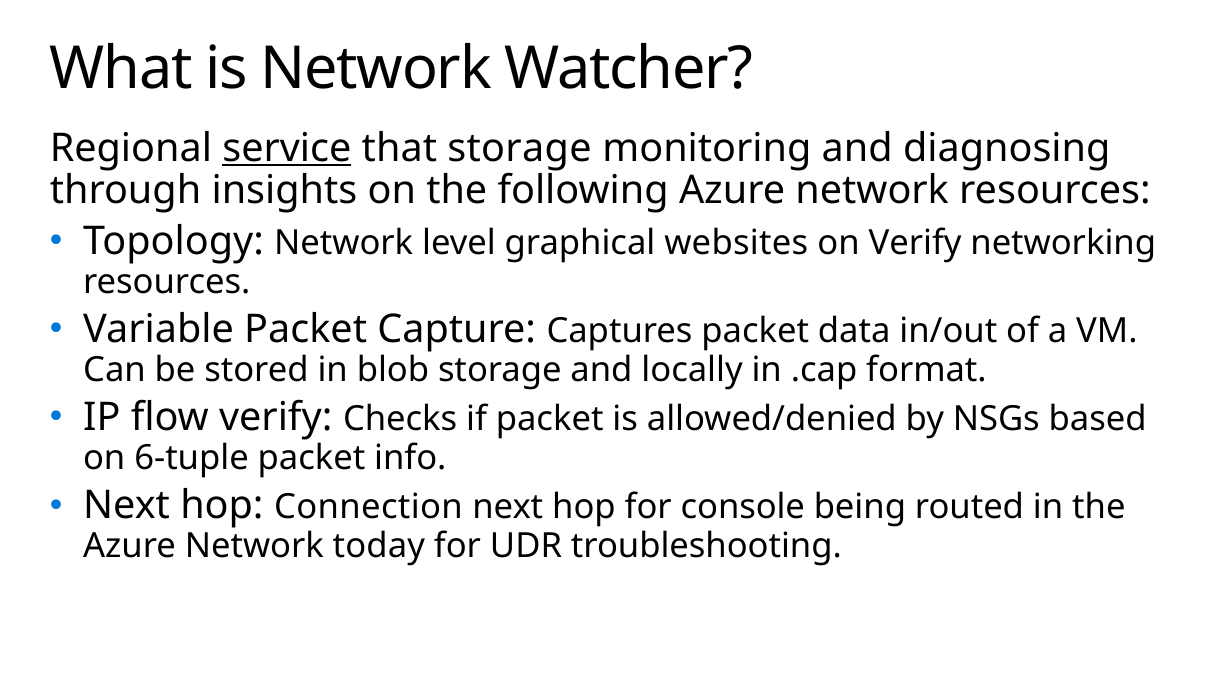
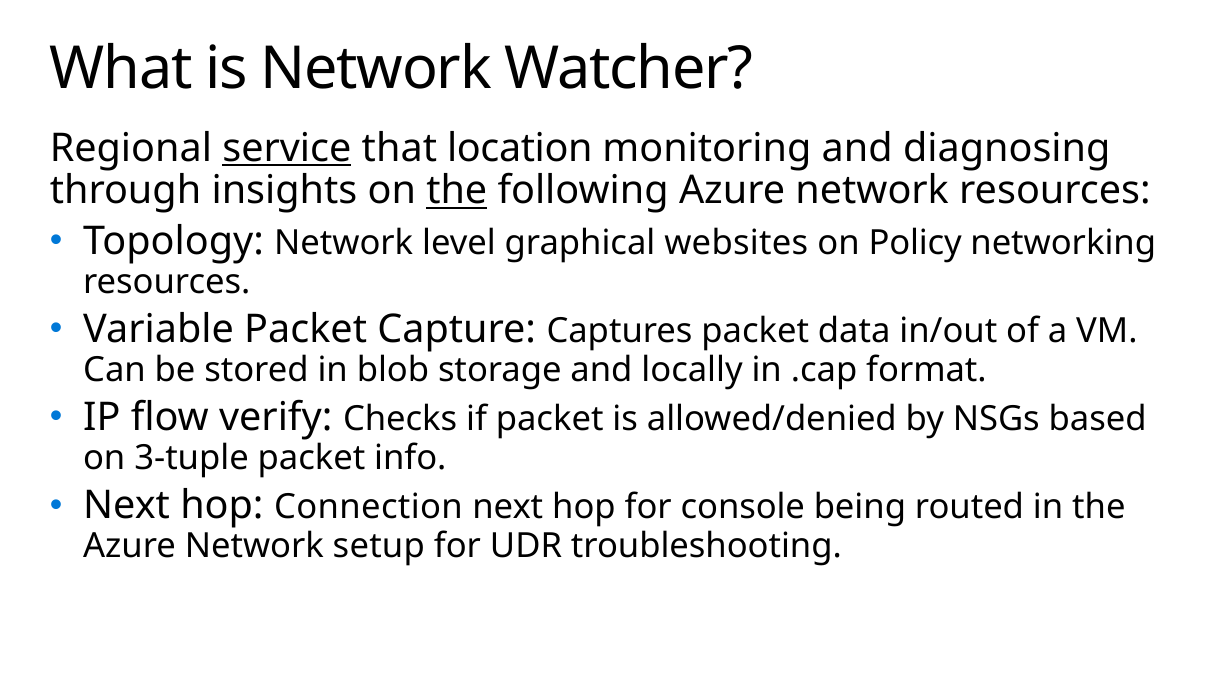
that storage: storage -> location (520, 148)
the underline: none -> present (457, 191)
on Verify: Verify -> Policy (915, 243)
6-tuple: 6-tuple -> 3-tuple (192, 458)
today: today -> setup (379, 546)
